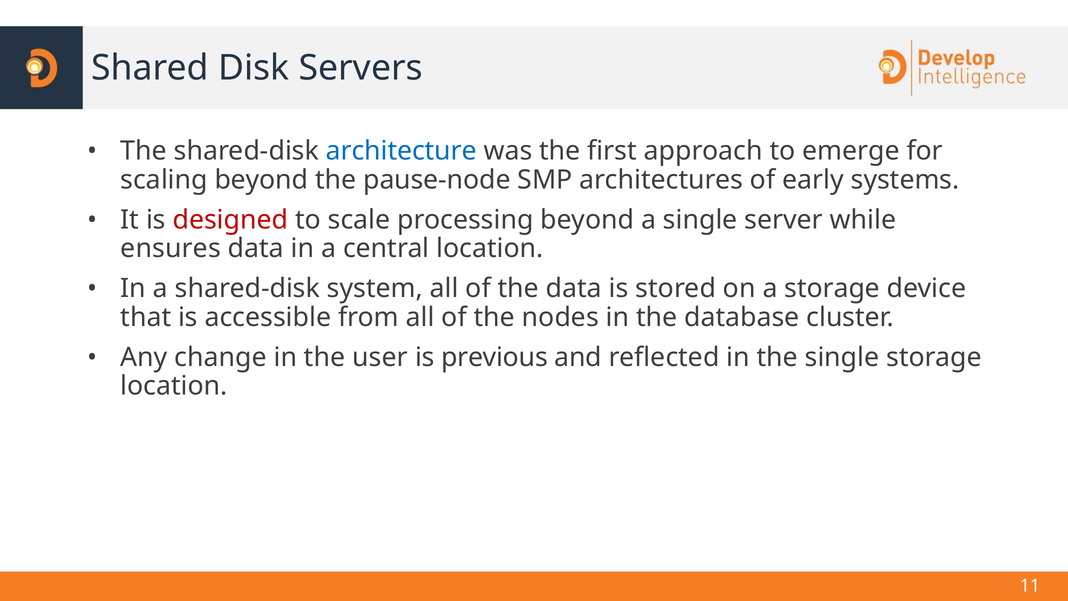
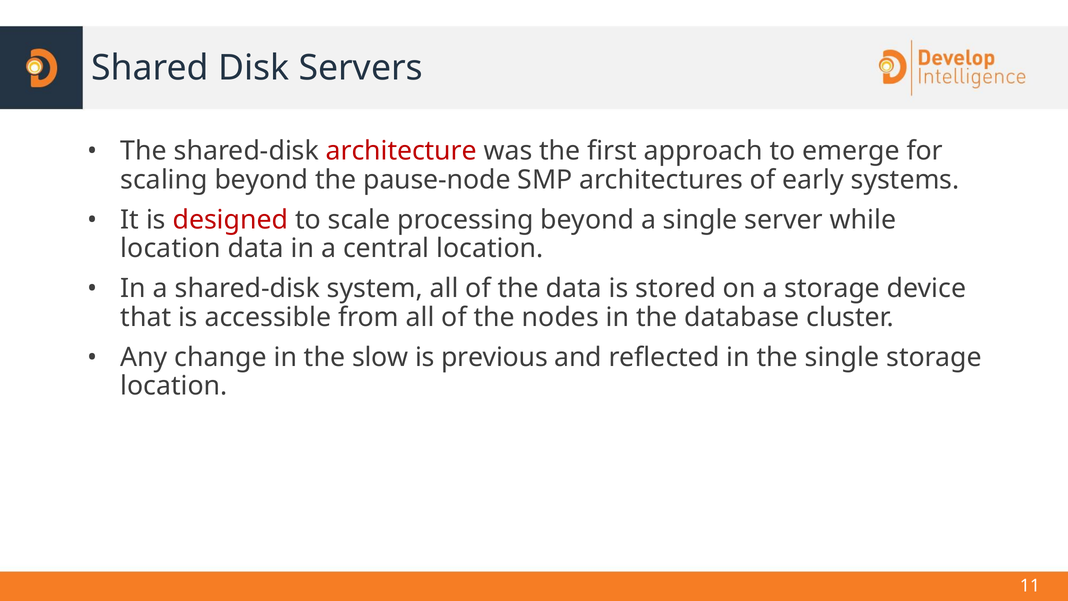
architecture colour: blue -> red (401, 151)
ensures: ensures -> location (171, 248)
user: user -> slow (380, 357)
